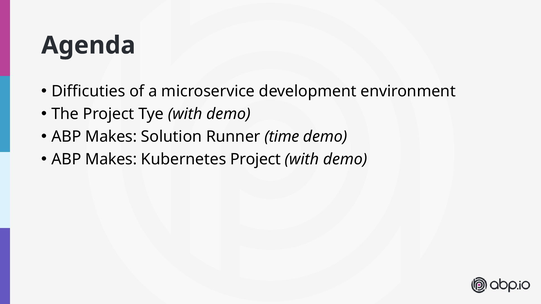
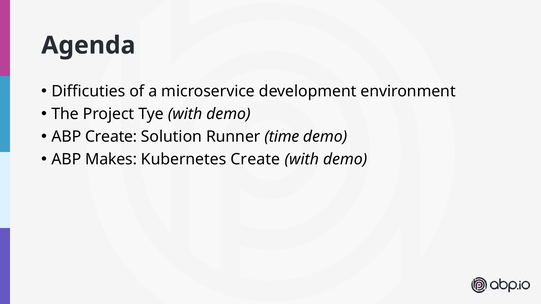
Makes: Makes -> Create (111, 137)
Kubernetes Project: Project -> Create (255, 160)
